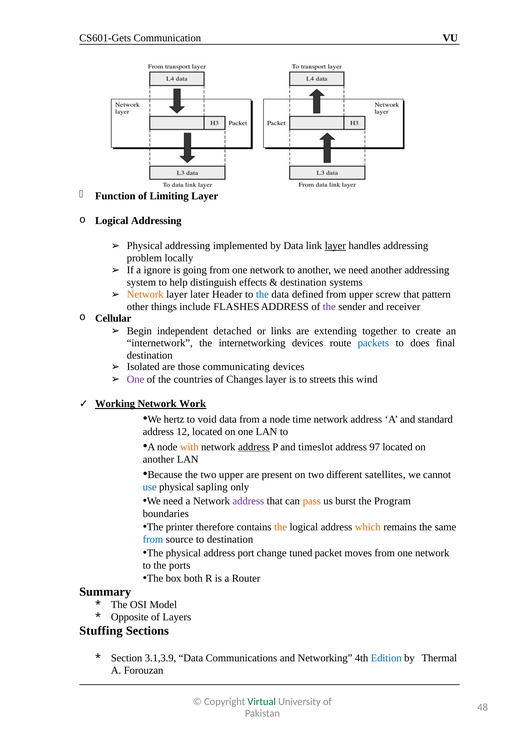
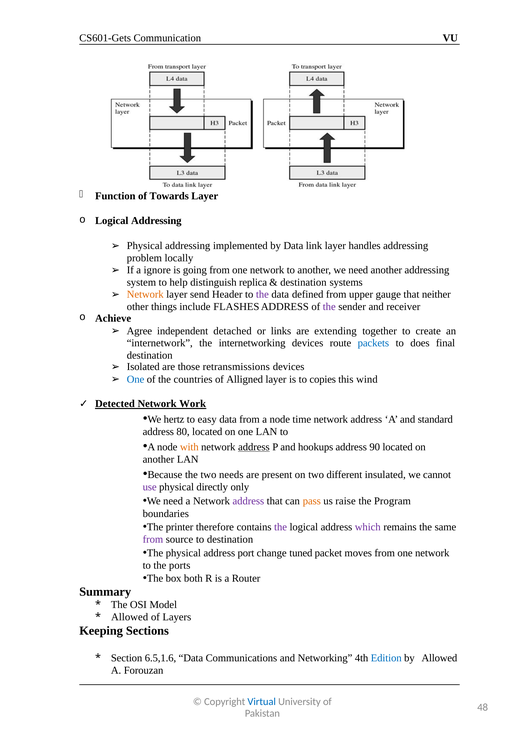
Limiting: Limiting -> Towards (169, 196)
layer underline: present -> none (335, 246)
effects: effects -> replica (253, 282)
later: later -> send (200, 294)
the colour: blue -> purple (262, 294)
screw: screw -> gauge (388, 294)
pattern: pattern -> neither (436, 294)
Cellular: Cellular -> Achieve (113, 318)
Begin: Begin -> Agree (139, 331)
communicating: communicating -> retransmissions (236, 367)
One colour: purple -> blue (136, 379)
Changes: Changes -> Alligned (245, 379)
streets: streets -> copies (323, 379)
Working: Working -> Detected (115, 404)
void: void -> easy (207, 419)
12: 12 -> 80 (183, 431)
timeslot: timeslot -> hookups (316, 447)
97: 97 -> 90 (375, 447)
two upper: upper -> needs (231, 474)
satellites: satellites -> insulated (385, 474)
use colour: blue -> purple (150, 487)
sapling: sapling -> directly (212, 487)
burst: burst -> raise (346, 501)
the colour: orange -> purple (281, 527)
which colour: orange -> purple (368, 527)
from colour: blue -> purple (153, 539)
Opposite: Opposite -> Allowed (130, 617)
Stuffing: Stuffing -> Keeping (101, 630)
3.1,3.9: 3.1,3.9 -> 6.5,1.6 (160, 658)
by Thermal: Thermal -> Allowed (439, 658)
Virtual colour: green -> blue (262, 701)
